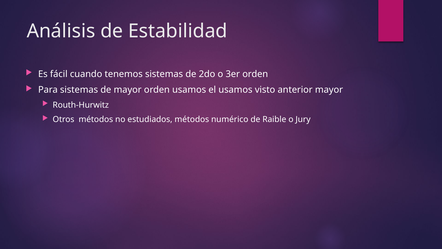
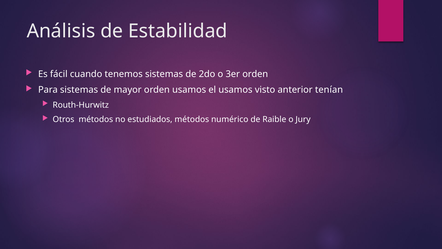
anterior mayor: mayor -> tenían (329, 90)
